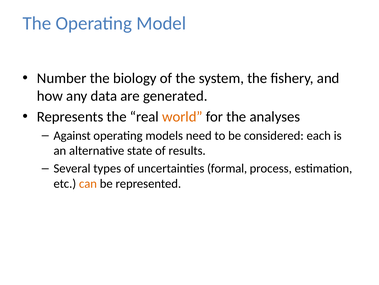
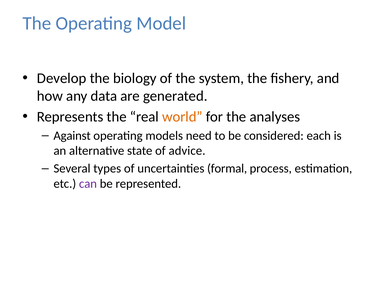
Number: Number -> Develop (62, 78)
results: results -> advice (187, 150)
can colour: orange -> purple (88, 183)
